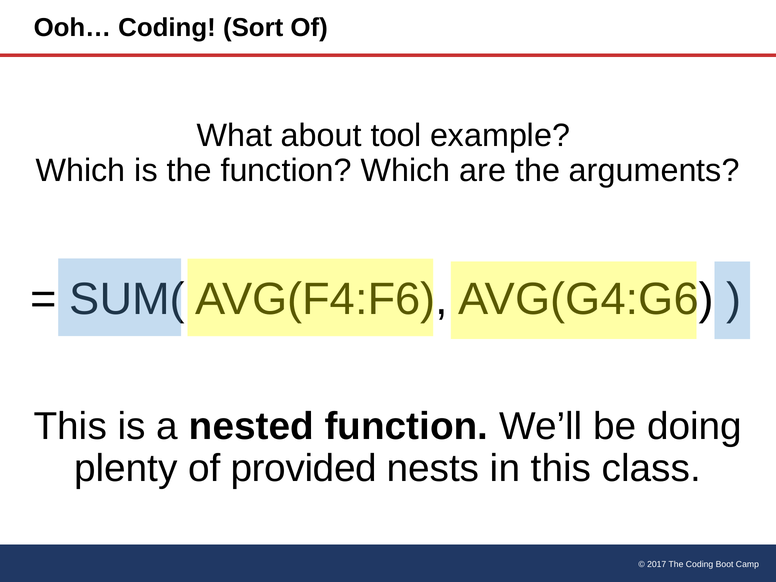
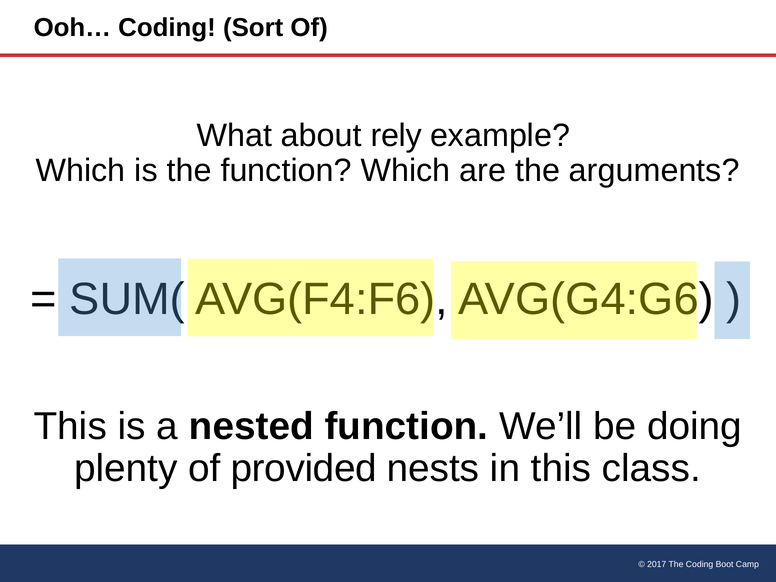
tool: tool -> rely (396, 136)
